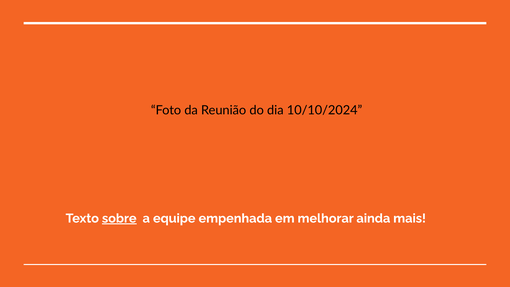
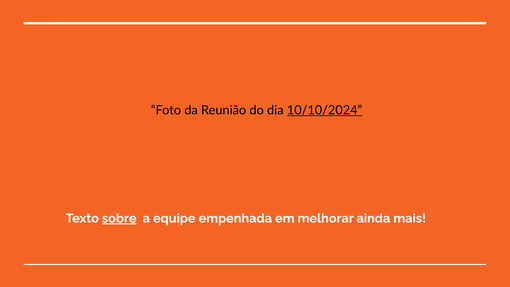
10/10/2024 underline: none -> present (325, 110)
